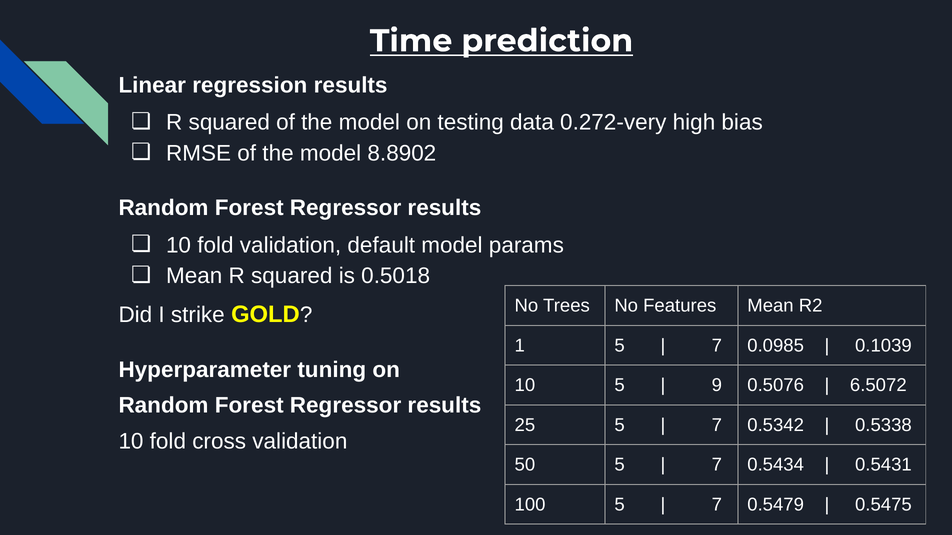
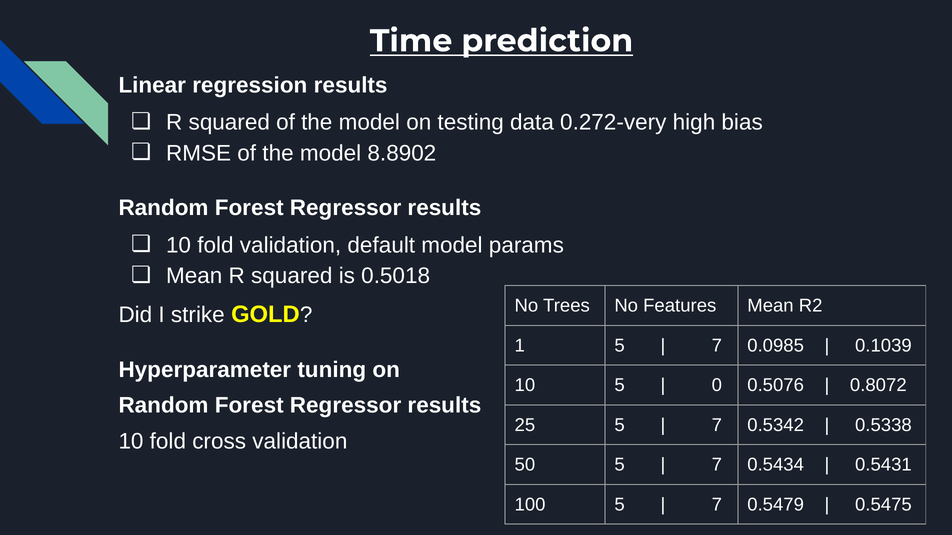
9: 9 -> 0 (717, 386)
6.5072: 6.5072 -> 0.8072 (878, 386)
